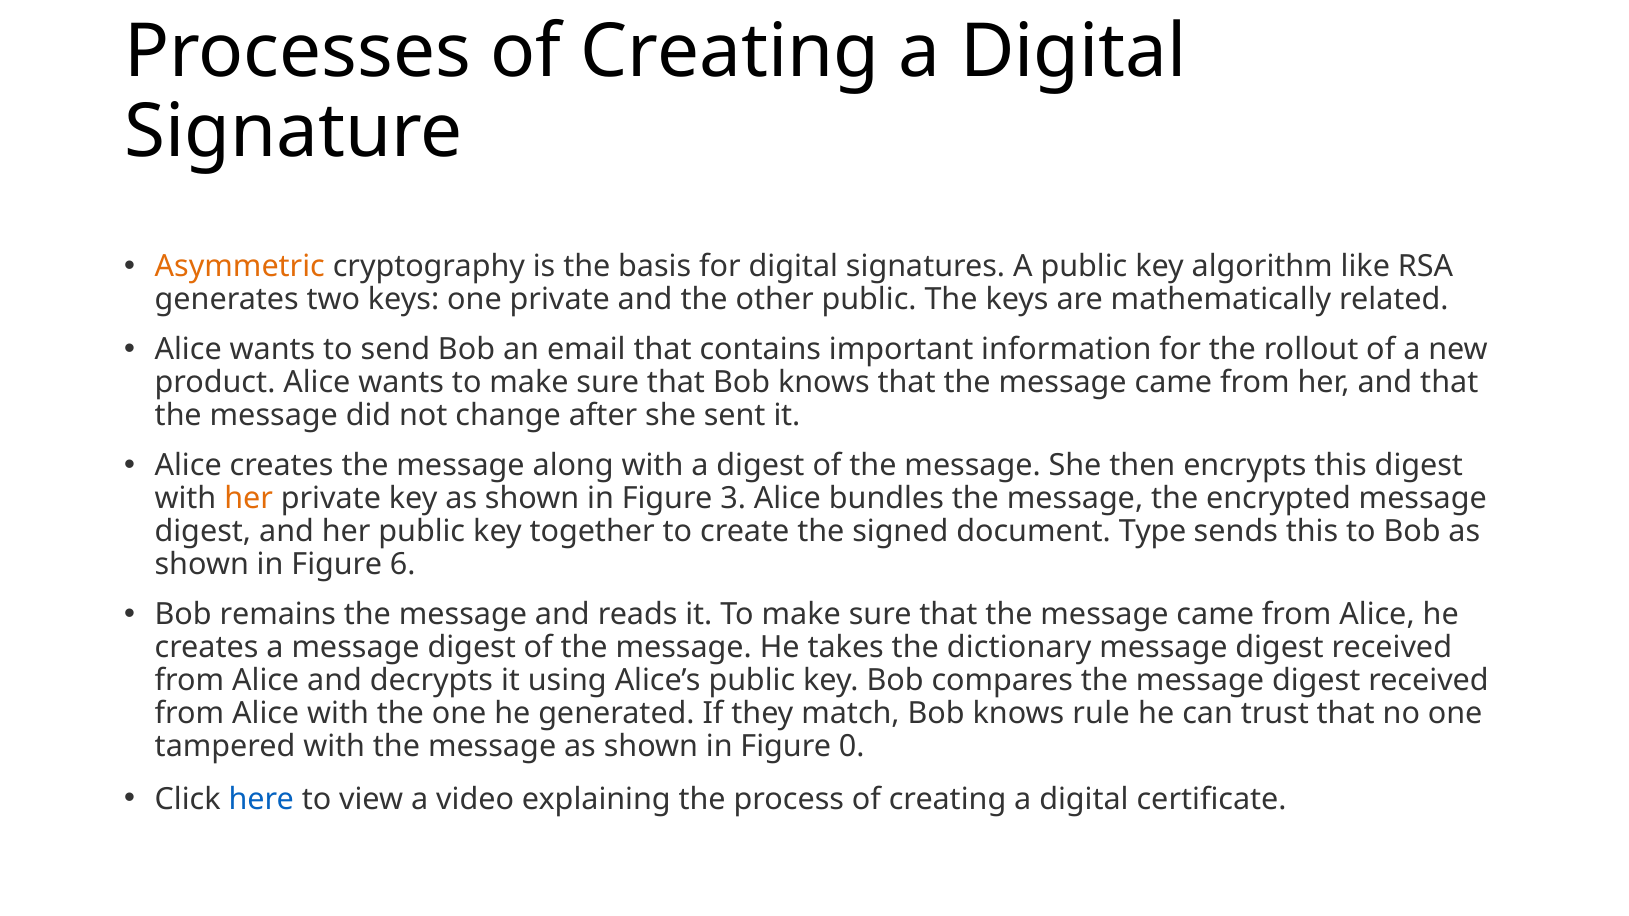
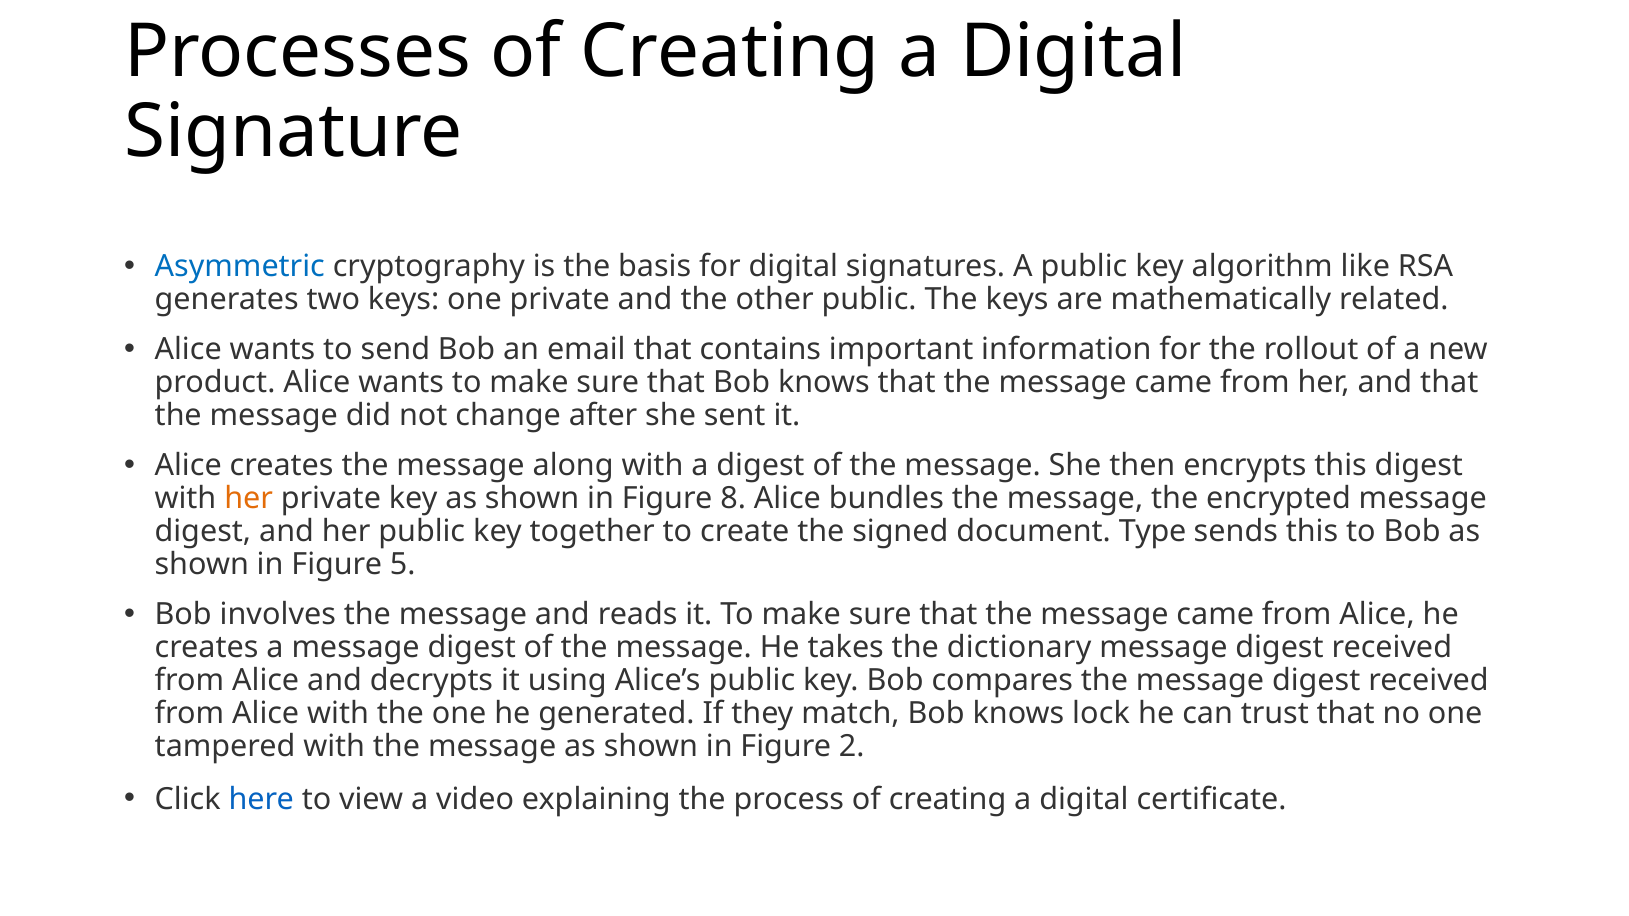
Asymmetric colour: orange -> blue (240, 266)
3: 3 -> 8 (733, 498)
6: 6 -> 5 (403, 564)
remains: remains -> involves (278, 614)
rule: rule -> lock (1101, 713)
0: 0 -> 2 (852, 746)
